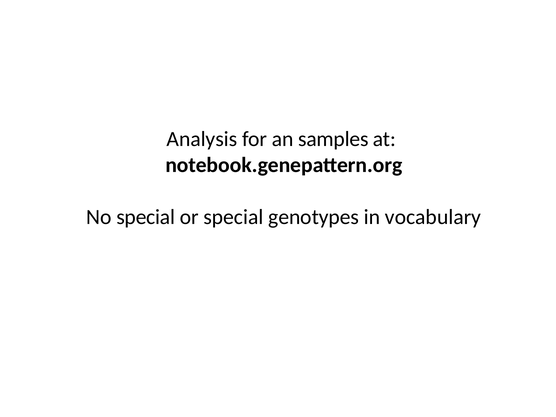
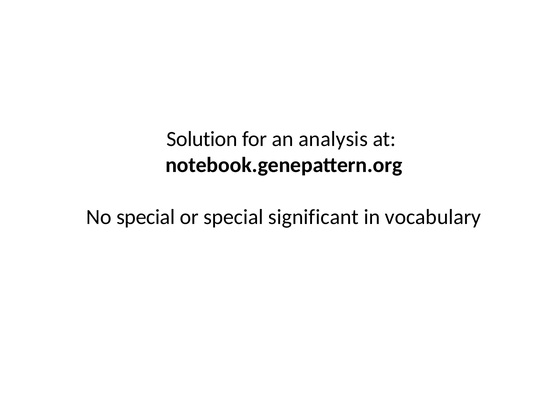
Analysis: Analysis -> Solution (202, 139)
samples: samples -> analysis (333, 139)
genotypes: genotypes -> significant (314, 217)
